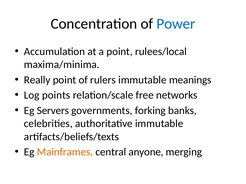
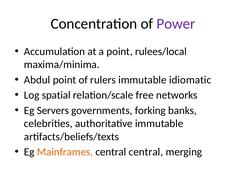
Power colour: blue -> purple (176, 24)
Really: Really -> Abdul (37, 80)
meanings: meanings -> idiomatic (190, 80)
points: points -> spatial (56, 95)
central anyone: anyone -> central (146, 152)
